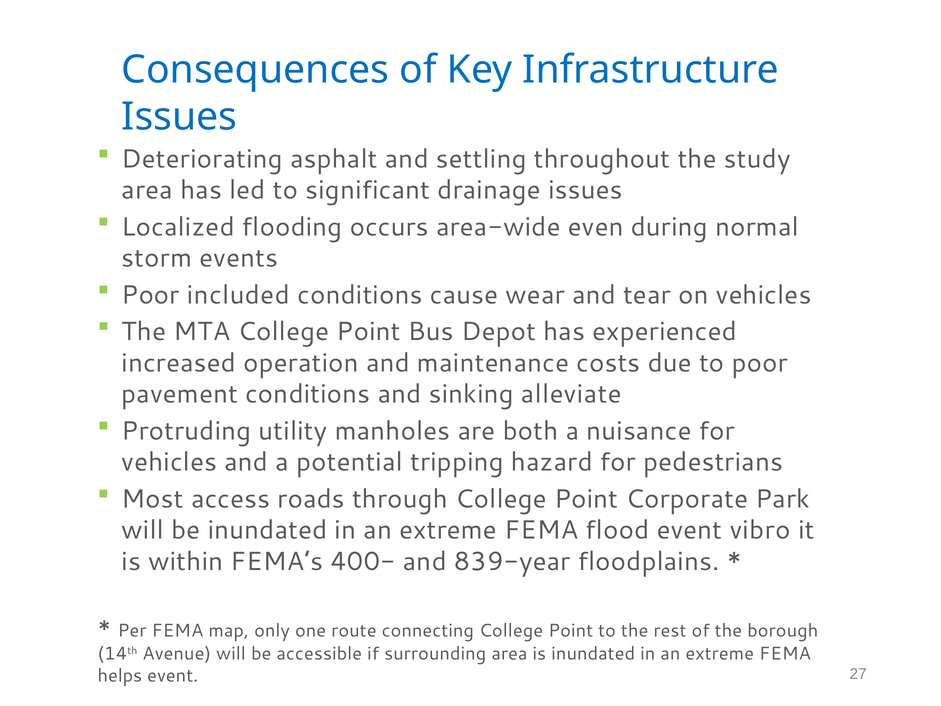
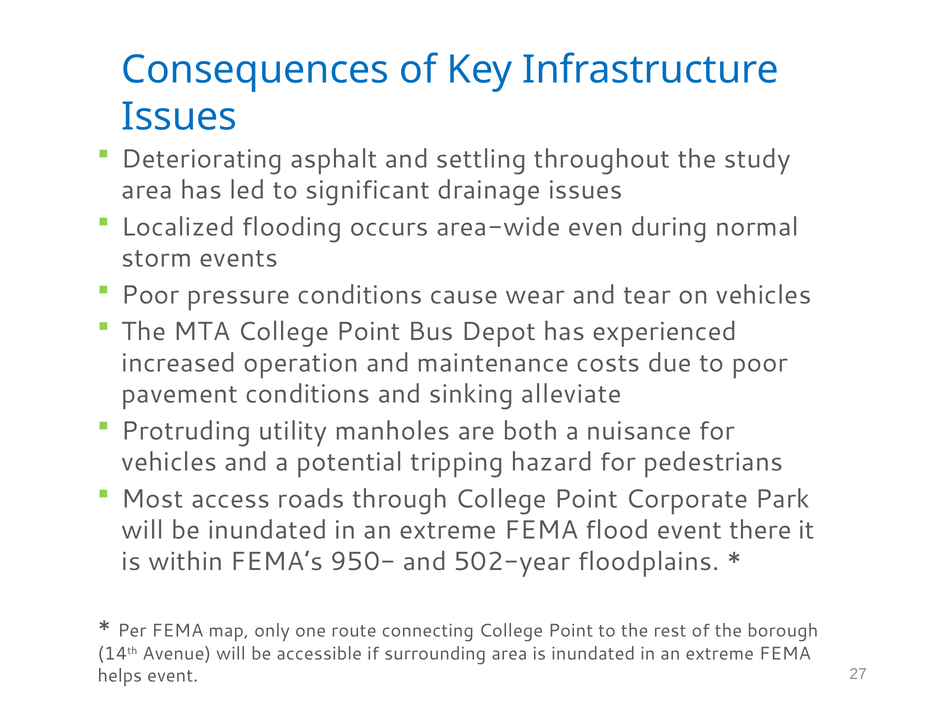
included: included -> pressure (239, 295)
vibro: vibro -> there (760, 530)
400-: 400- -> 950- (363, 561)
839-year: 839-year -> 502-year (512, 561)
